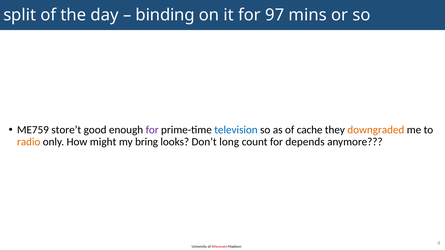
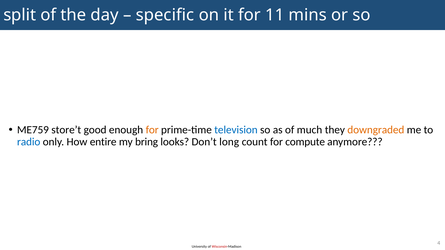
binding: binding -> specific (165, 15)
97: 97 -> 11 (275, 15)
for colour: purple -> orange (152, 130)
cache: cache -> much (310, 130)
radio colour: orange -> blue (29, 142)
might: might -> entire (103, 142)
depends: depends -> compute (305, 142)
